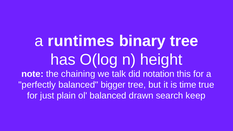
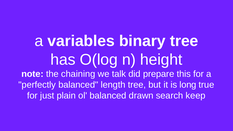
runtimes: runtimes -> variables (81, 41)
notation: notation -> prepare (159, 74)
bigger: bigger -> length (113, 85)
time: time -> long (188, 85)
